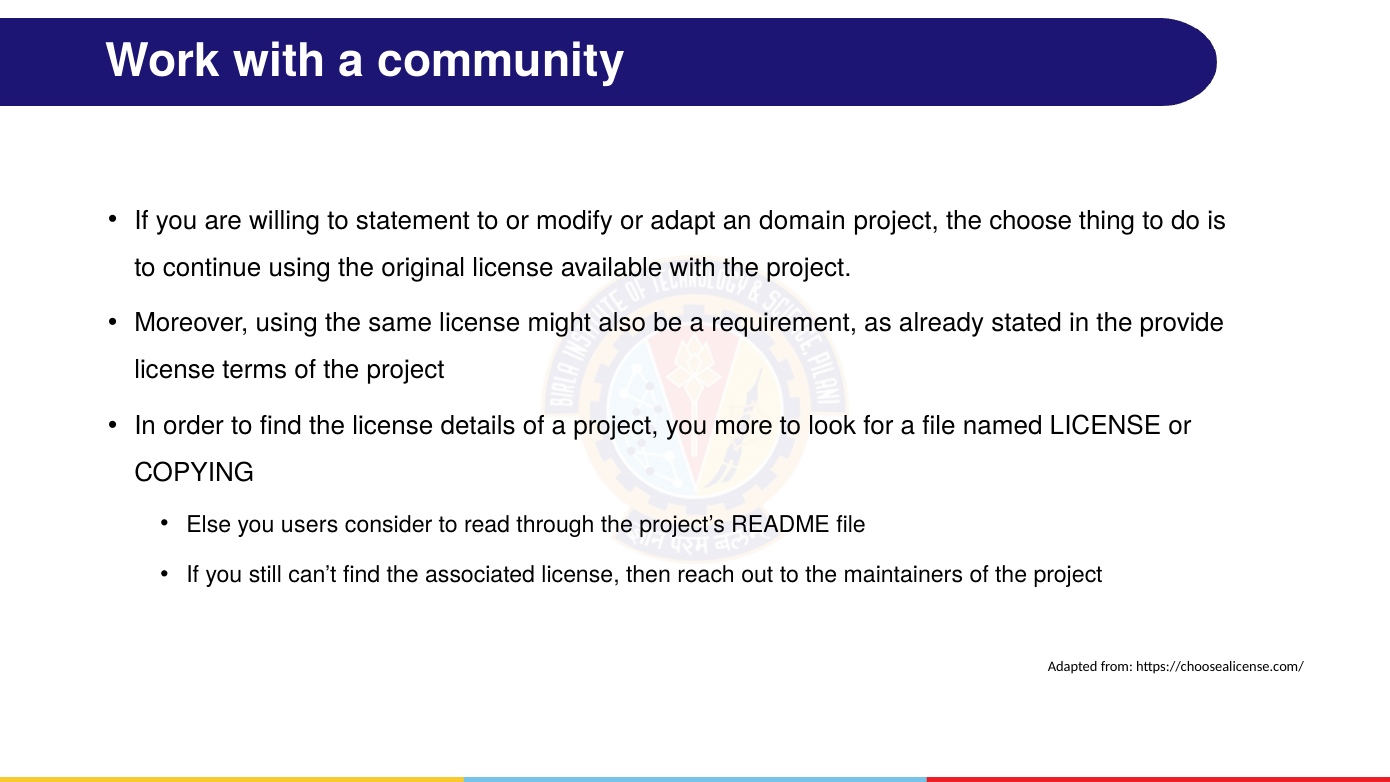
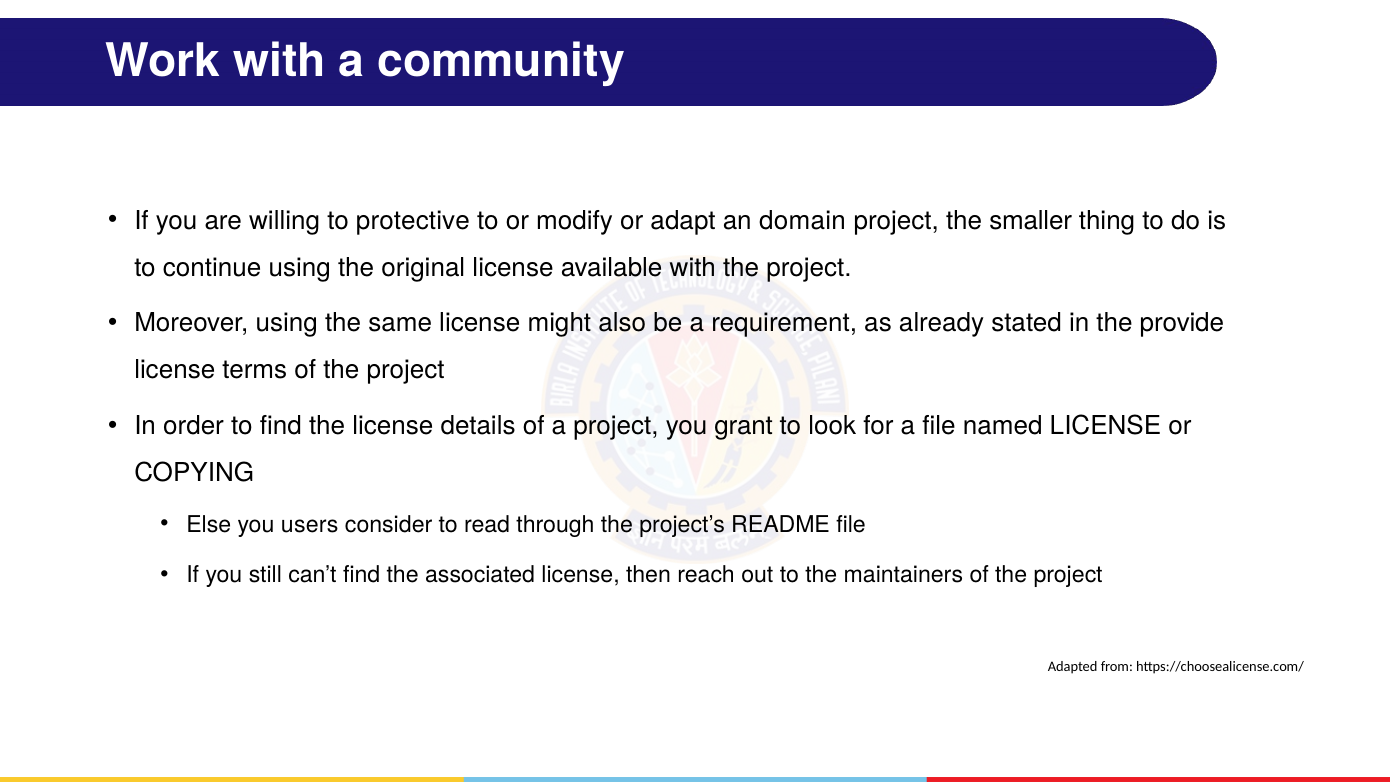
statement: statement -> protective (413, 221)
choose: choose -> smaller (1031, 221)
more: more -> grant (744, 426)
